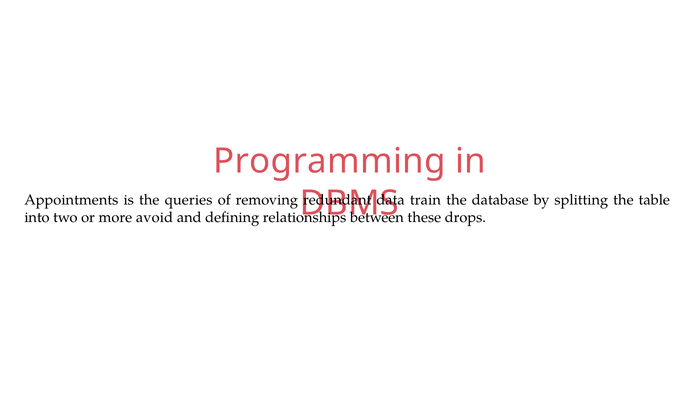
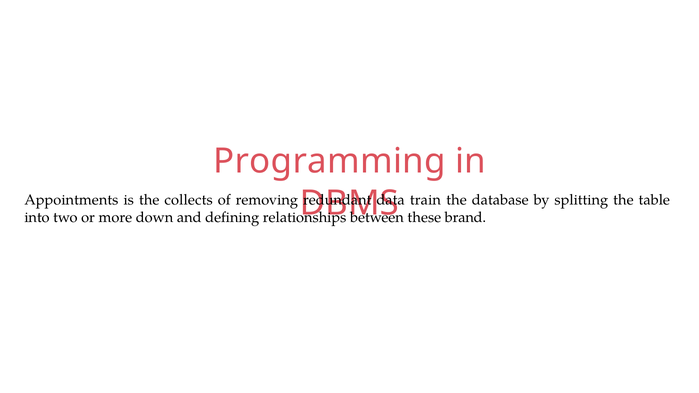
queries: queries -> collects (189, 200)
avoid: avoid -> down (155, 218)
drops: drops -> brand (465, 218)
